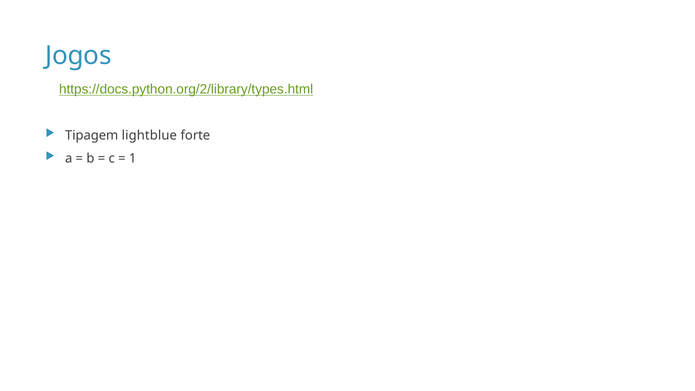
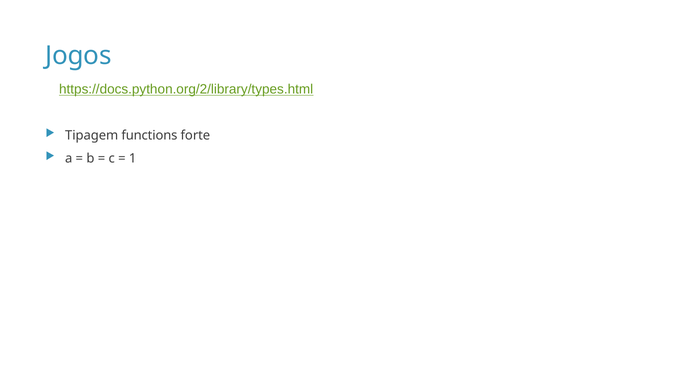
lightblue: lightblue -> functions (149, 135)
